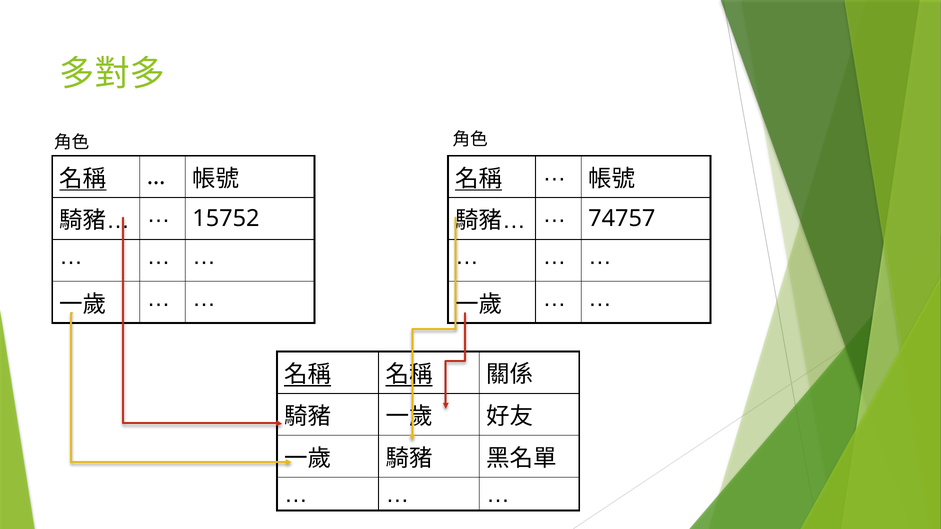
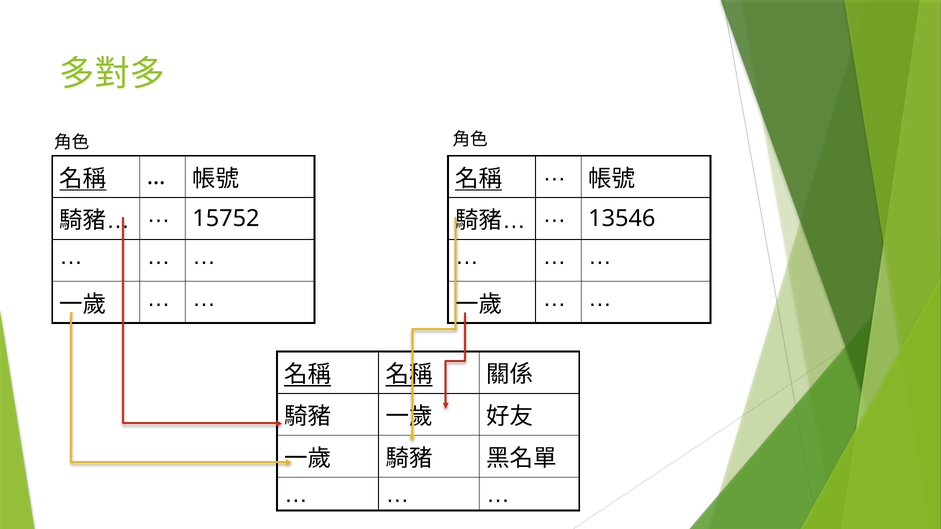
74757: 74757 -> 13546 (622, 219)
